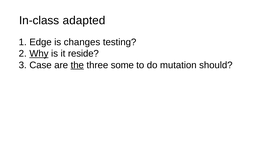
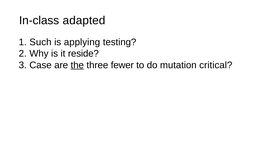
Edge: Edge -> Such (40, 42)
changes: changes -> applying (82, 42)
Why underline: present -> none (39, 54)
some: some -> fewer (122, 65)
should: should -> critical (216, 65)
